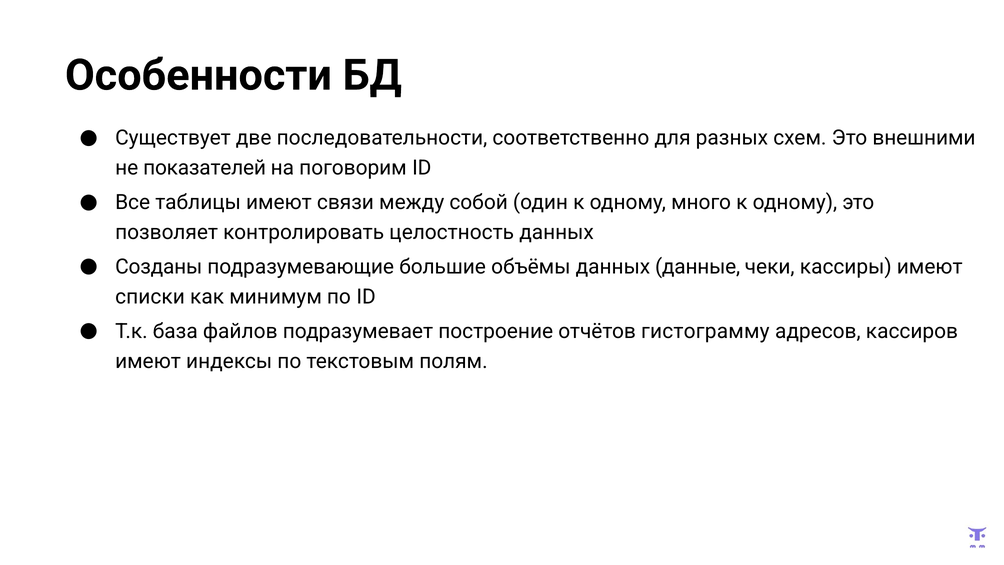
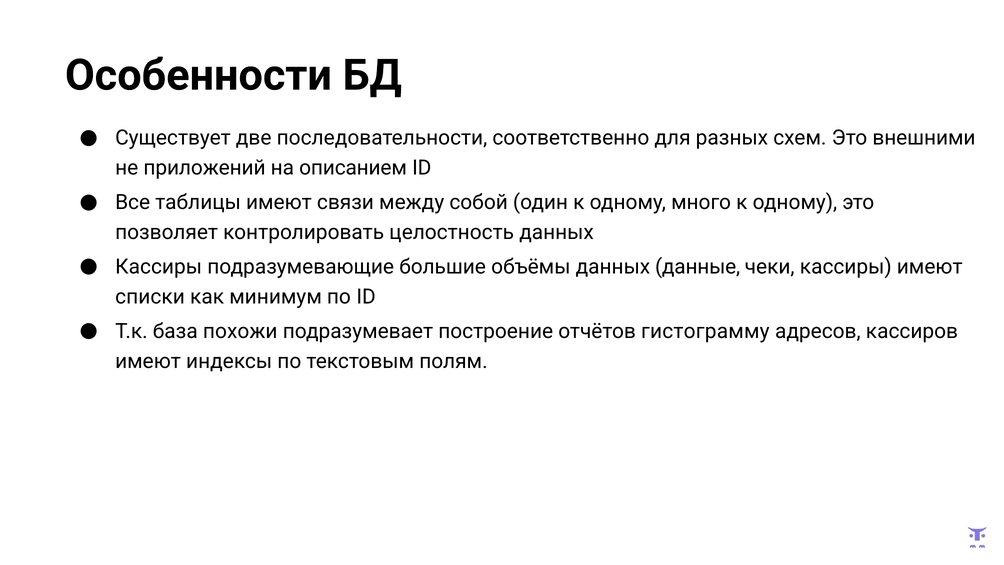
показателей: показателей -> приложений (205, 168)
поговорим: поговорим -> описанием (353, 168)
Созданы: Созданы -> Кассиры (159, 267)
файлов: файлов -> похожи (240, 331)
